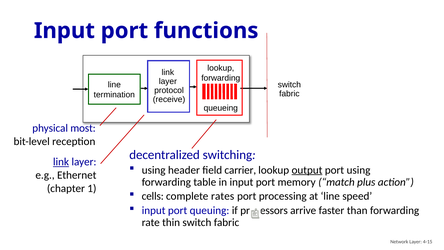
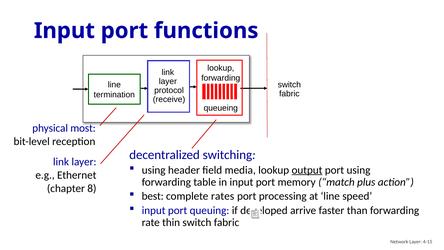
link underline: present -> none (61, 162)
carrier: carrier -> media (240, 170)
1: 1 -> 8 (92, 188)
cells: cells -> best (153, 196)
processors: processors -> developed (264, 210)
